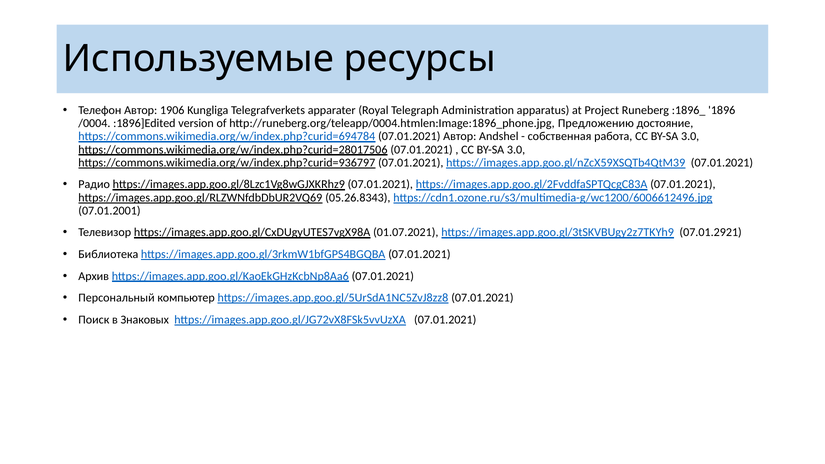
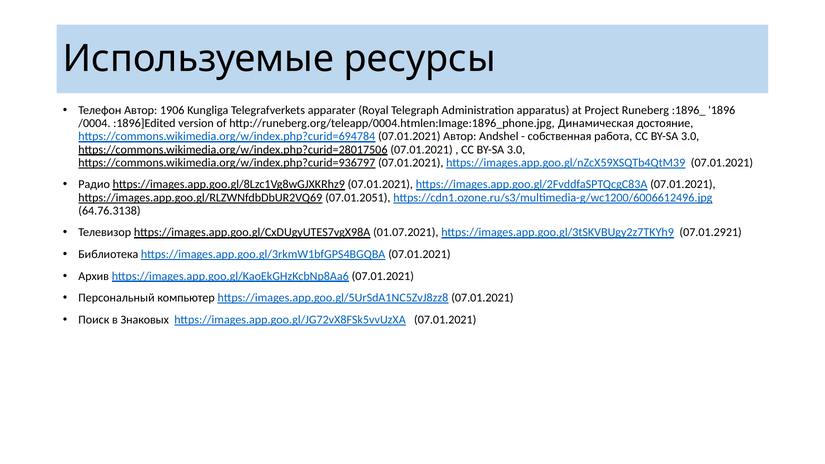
Предложению: Предложению -> Динамическая (596, 123)
05.26.8343: 05.26.8343 -> 07.01.2051 (358, 198)
07.01.2001: 07.01.2001 -> 64.76.3138 (109, 211)
